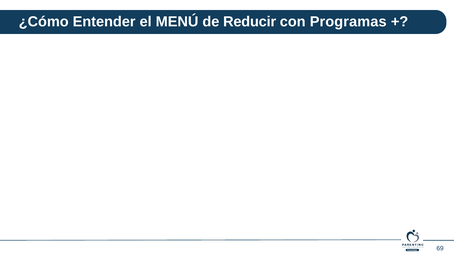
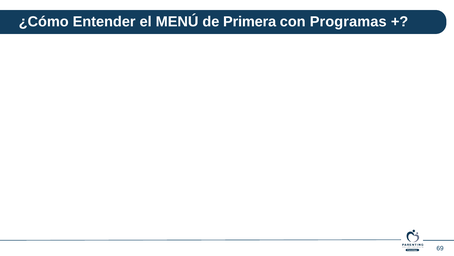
Reducir: Reducir -> Primera (250, 22)
